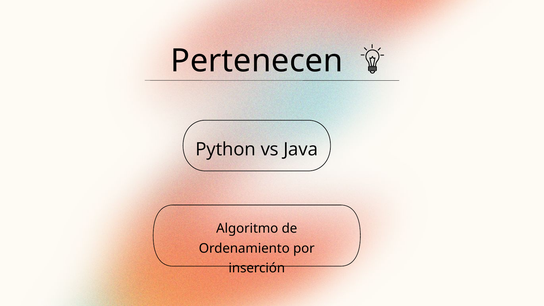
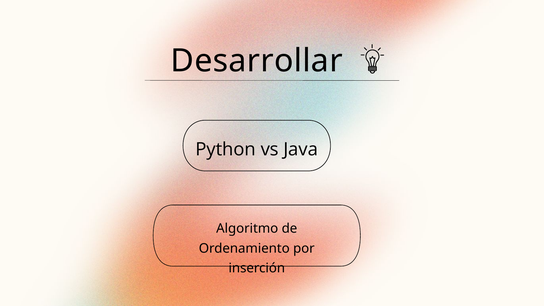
Pertenecen: Pertenecen -> Desarrollar (257, 61)
